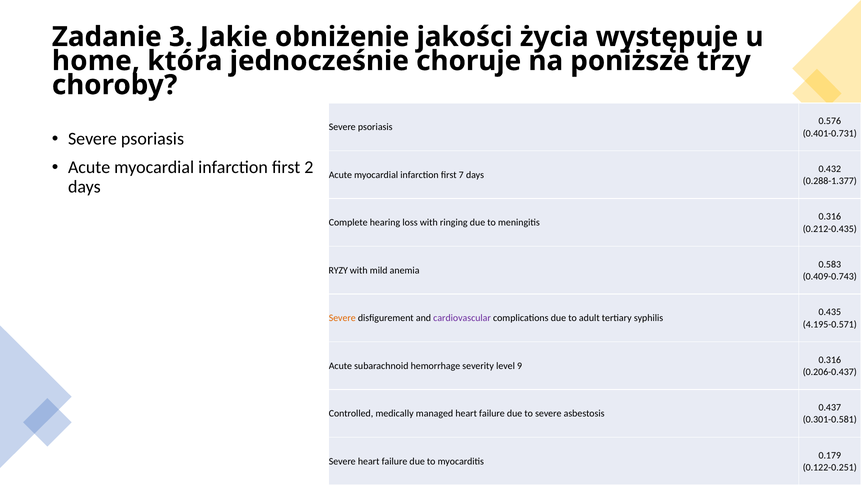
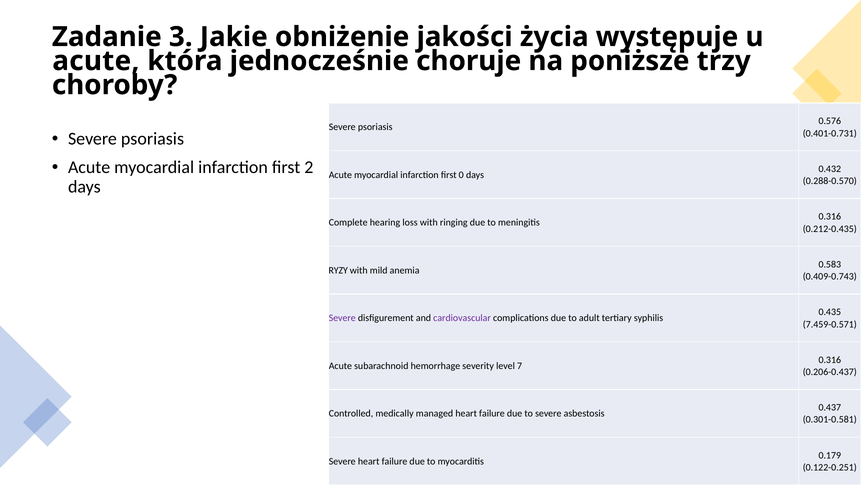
home: home -> acute (96, 61)
7: 7 -> 0 (461, 175)
0.288-1.377: 0.288-1.377 -> 0.288-0.570 (830, 181)
Severe colour: orange -> purple (342, 318)
4.195-0.571: 4.195-0.571 -> 7.459-0.571 (830, 324)
9: 9 -> 7 (520, 365)
